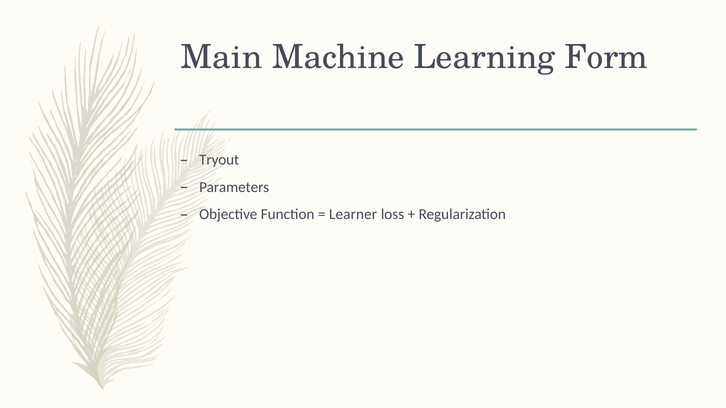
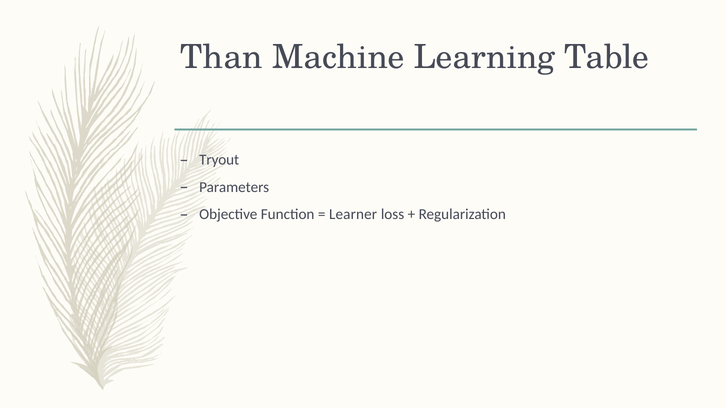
Main: Main -> Than (222, 57)
Form: Form -> Table (607, 57)
